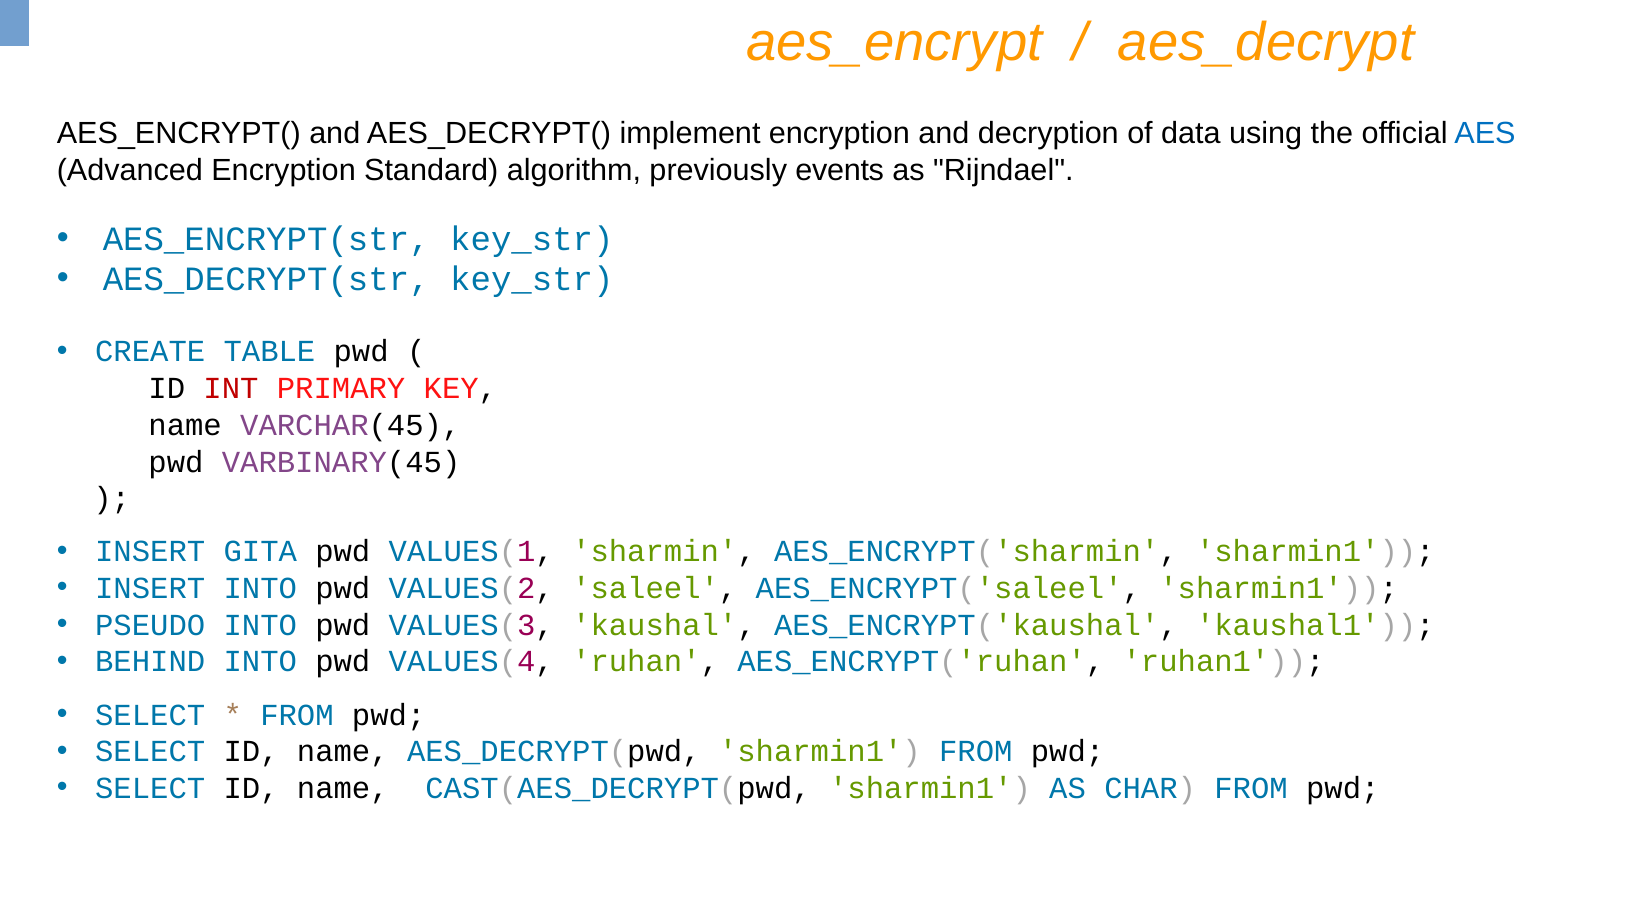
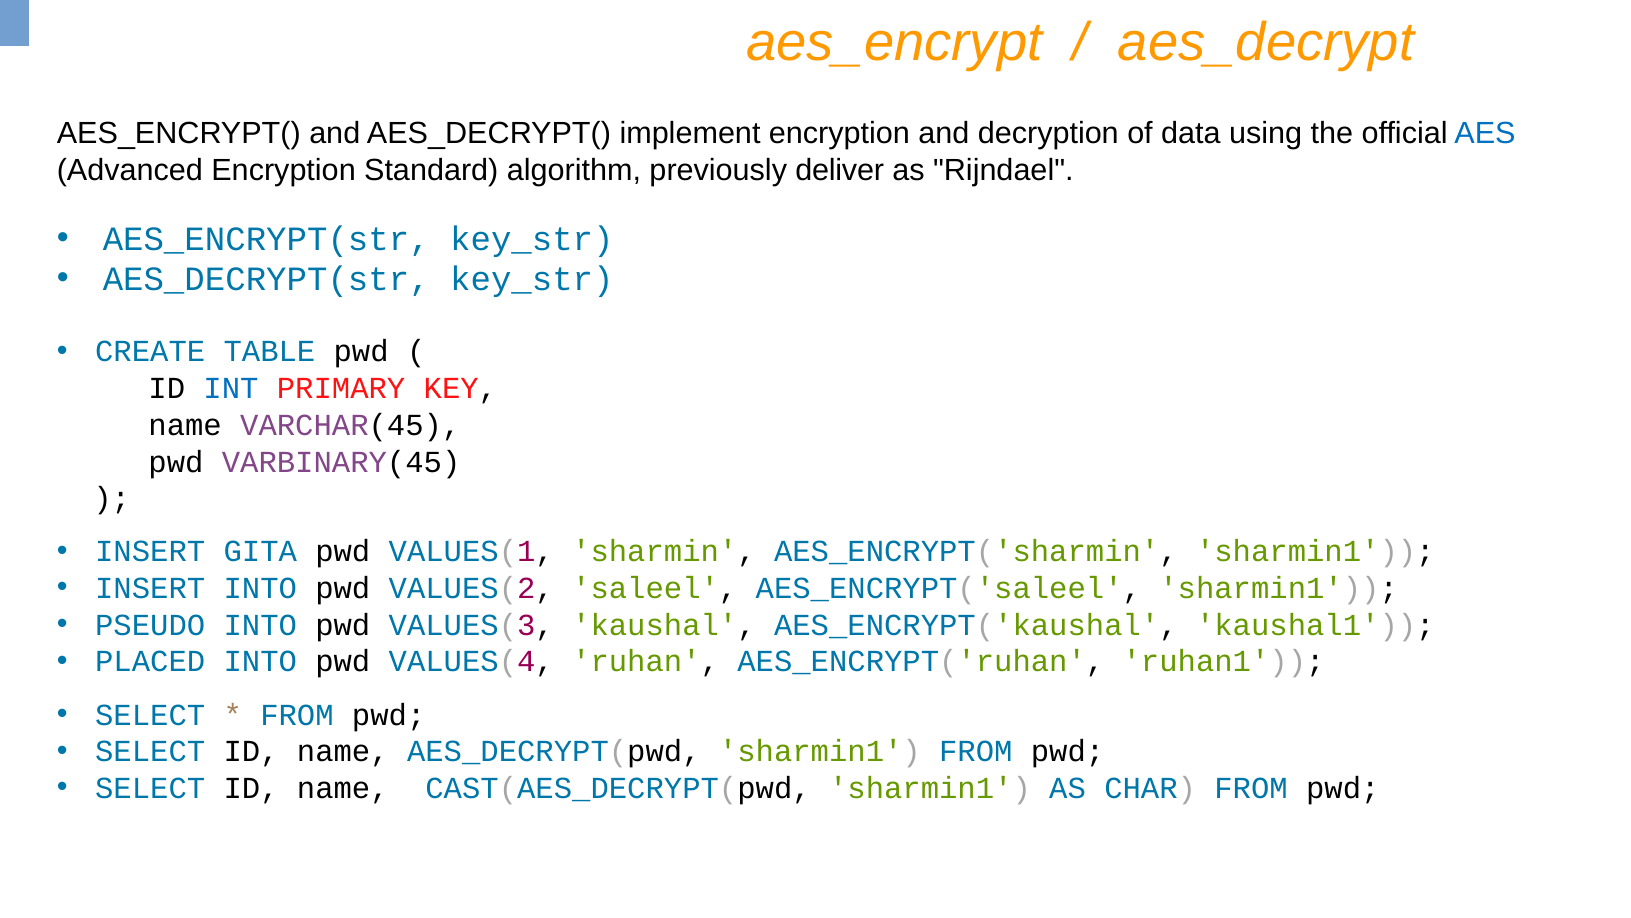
events: events -> deliver (840, 170)
INT colour: red -> blue (231, 388)
BEHIND: BEHIND -> PLACED (150, 661)
